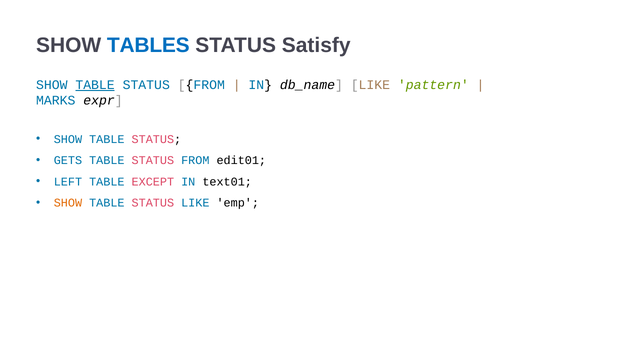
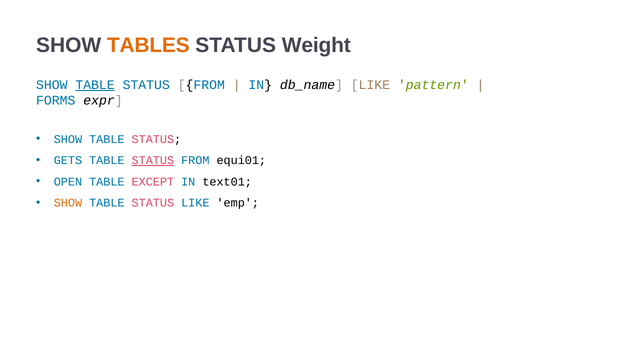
TABLES colour: blue -> orange (148, 46)
Satisfy: Satisfy -> Weight (316, 46)
MARKS: MARKS -> FORMS (56, 101)
STATUS underline: none -> present (153, 160)
edit01: edit01 -> equi01 (241, 160)
LEFT: LEFT -> OPEN (68, 182)
